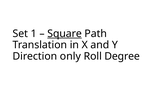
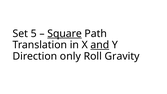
1: 1 -> 5 (34, 34)
and underline: none -> present (100, 45)
Degree: Degree -> Gravity (122, 56)
